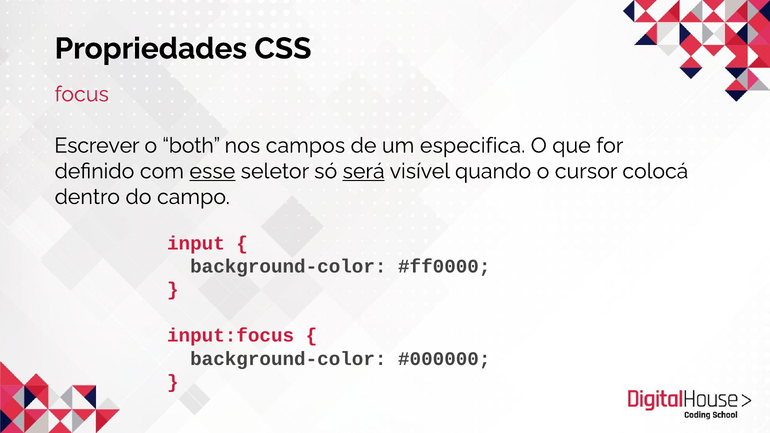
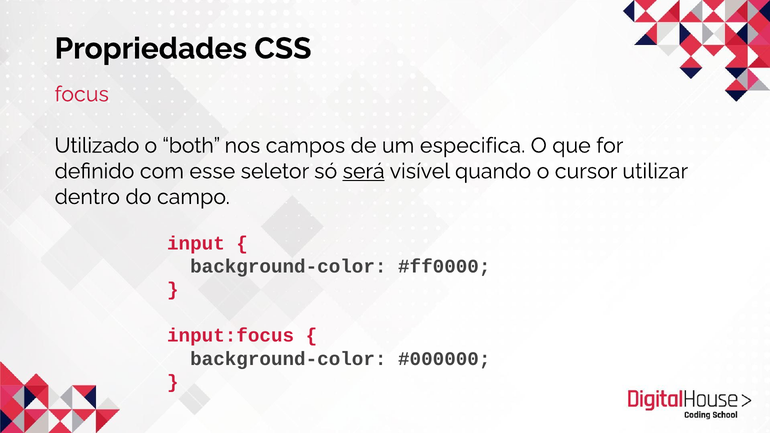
Escrever: Escrever -> Utilizado (97, 146)
esse underline: present -> none (212, 171)
colocá: colocá -> utilizar (655, 171)
